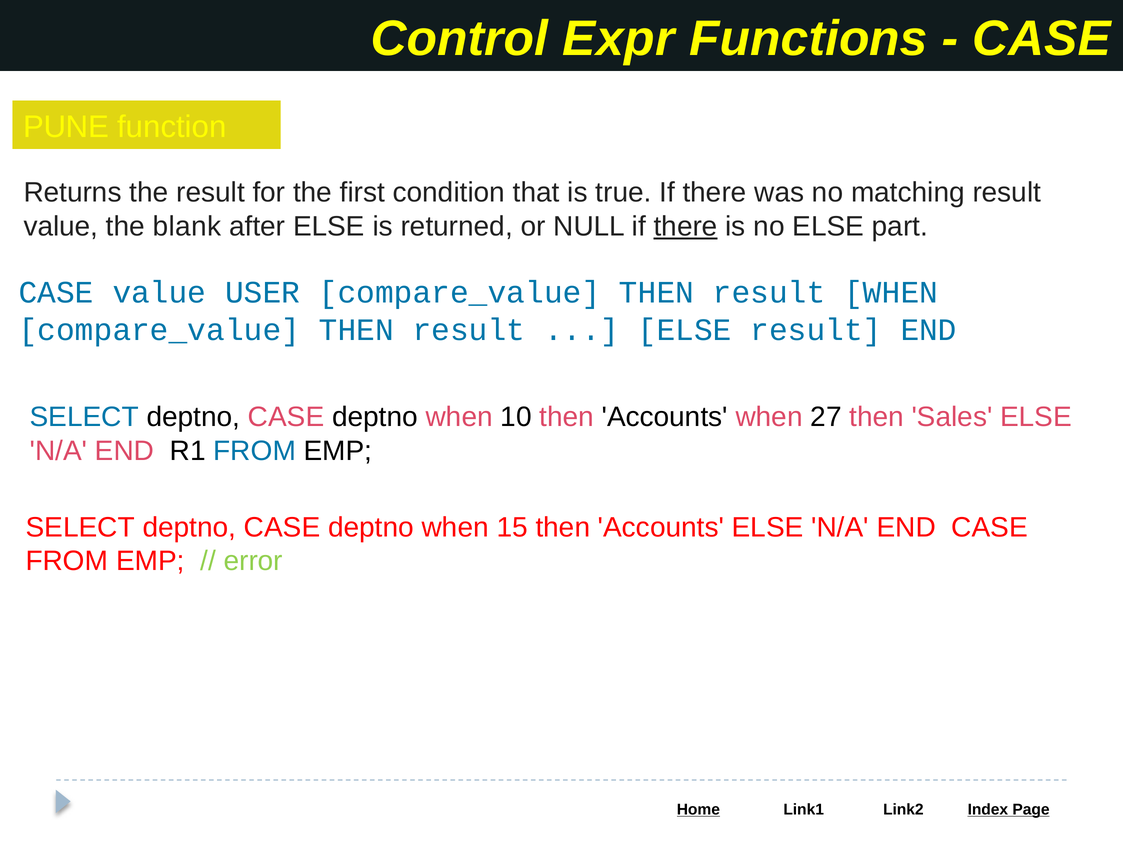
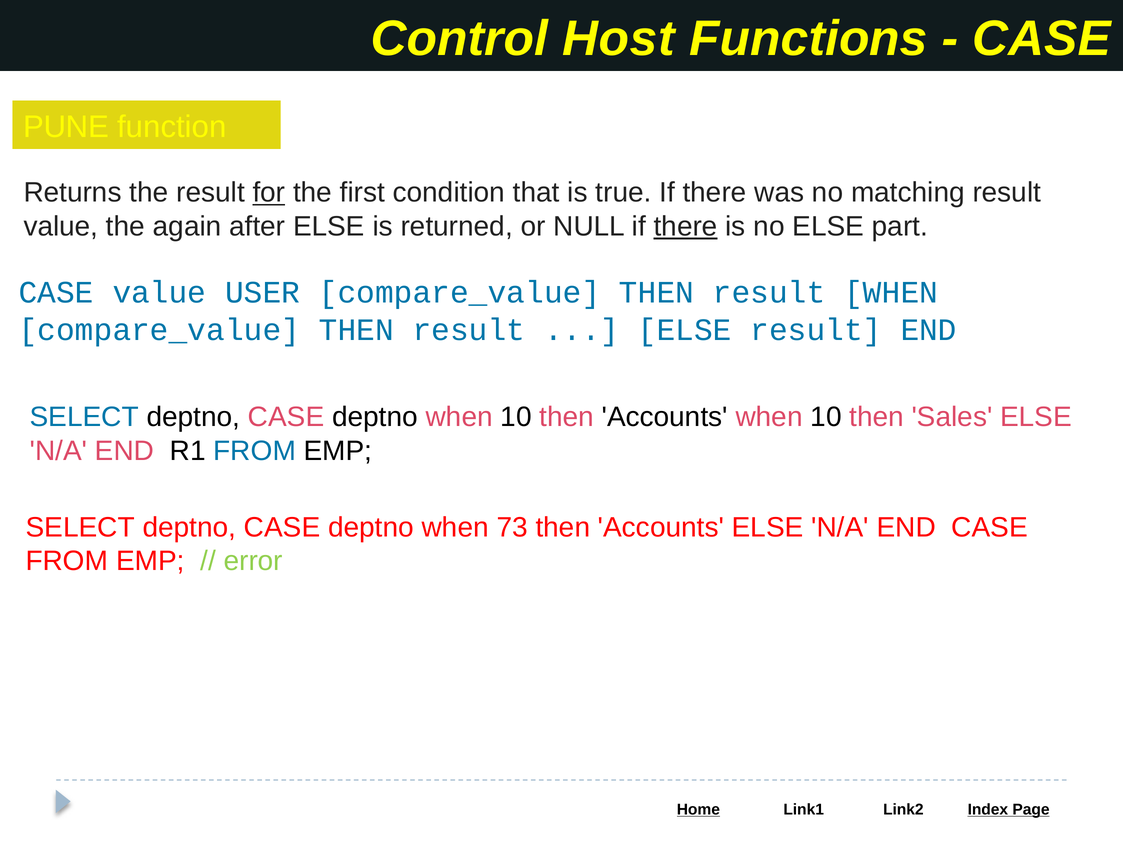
Expr: Expr -> Host (618, 39)
for underline: none -> present (269, 193)
blank: blank -> again (187, 226)
Accounts when 27: 27 -> 10 (826, 417)
15: 15 -> 73 (512, 528)
